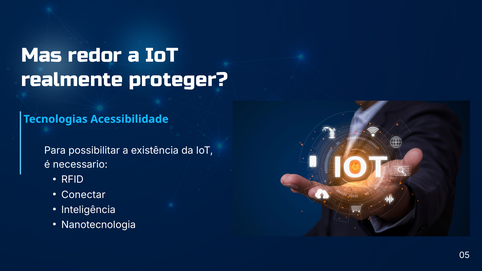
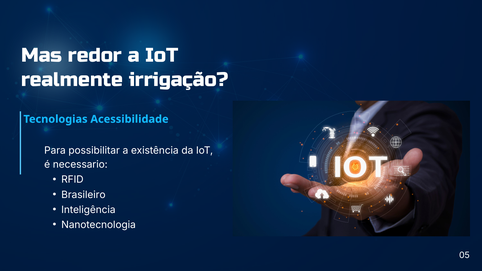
proteger: proteger -> irrigação (178, 80)
Conectar: Conectar -> Brasileiro (83, 195)
